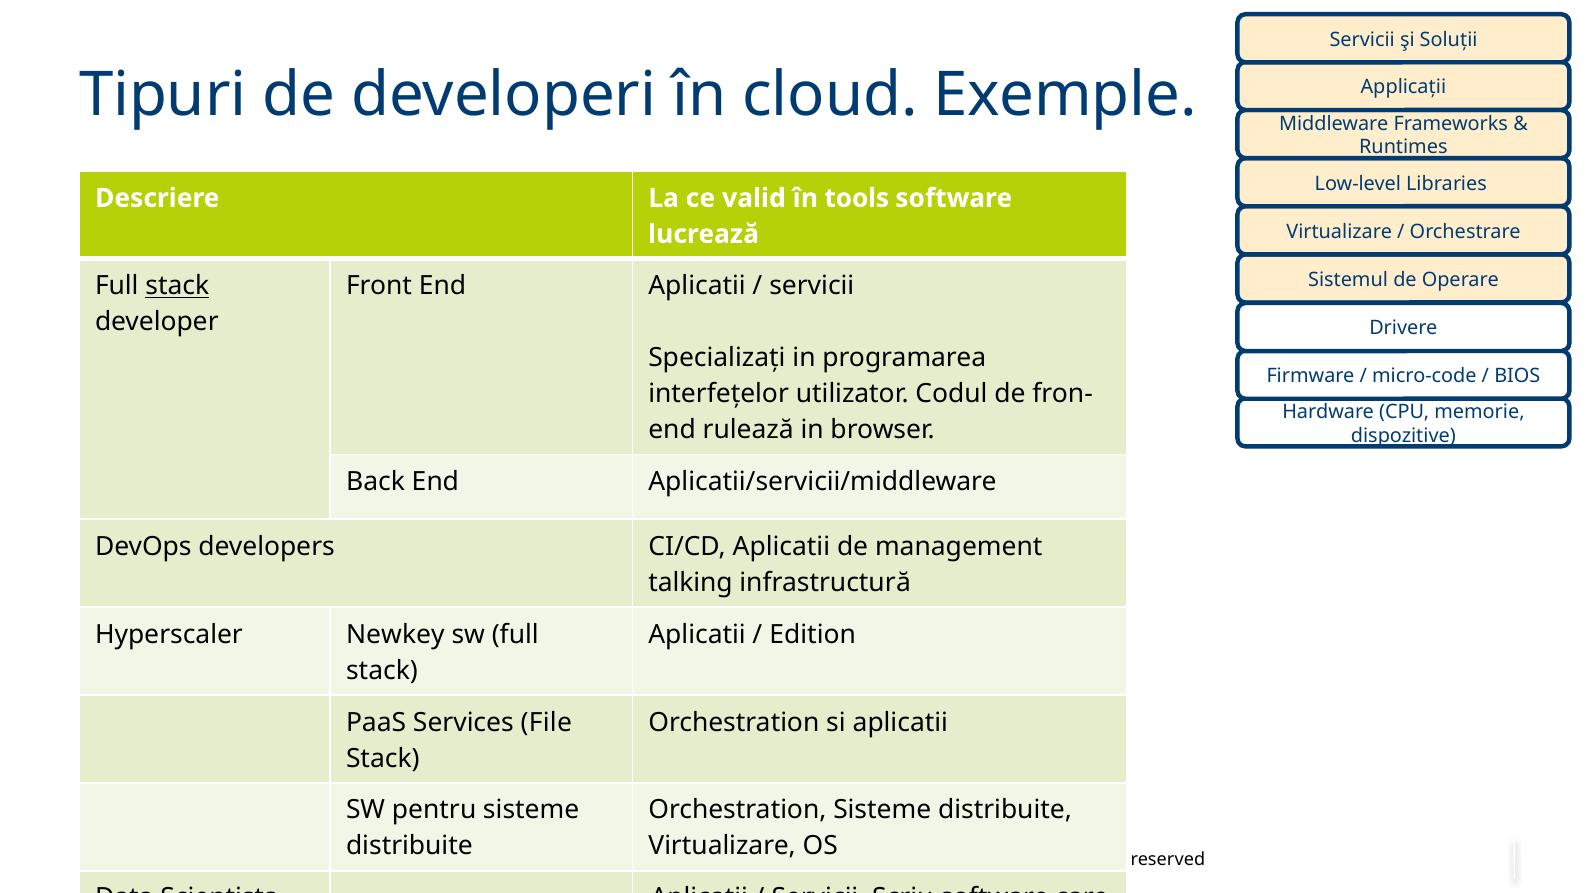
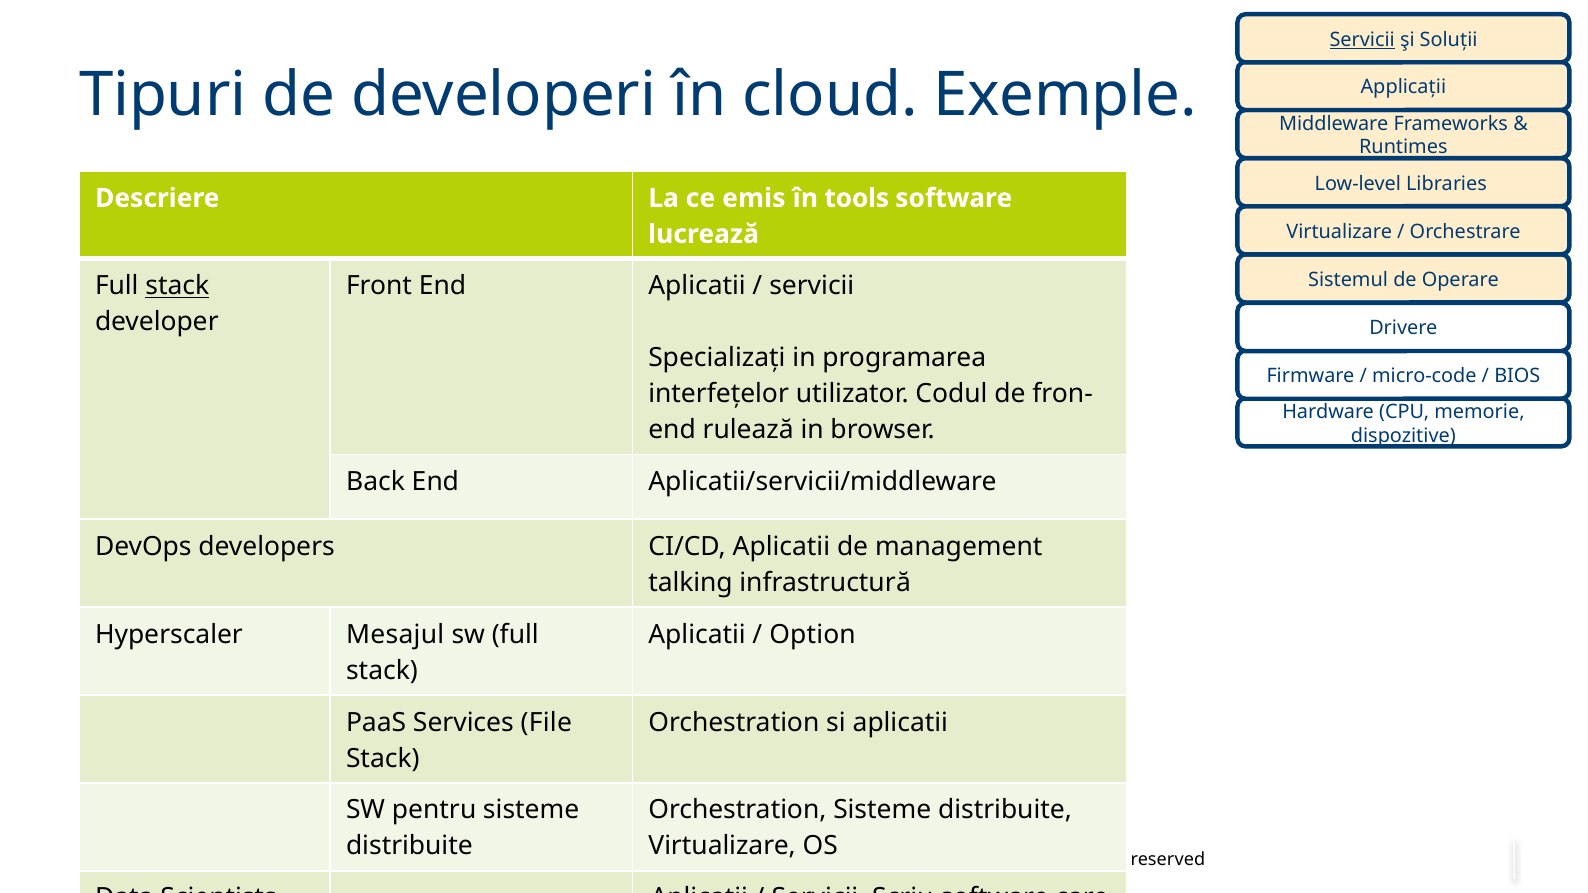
Servicii underline: none -> present (1362, 40)
valid: valid -> emis (754, 198)
Newkey: Newkey -> Mesajul (395, 635)
Edition: Edition -> Option (813, 635)
